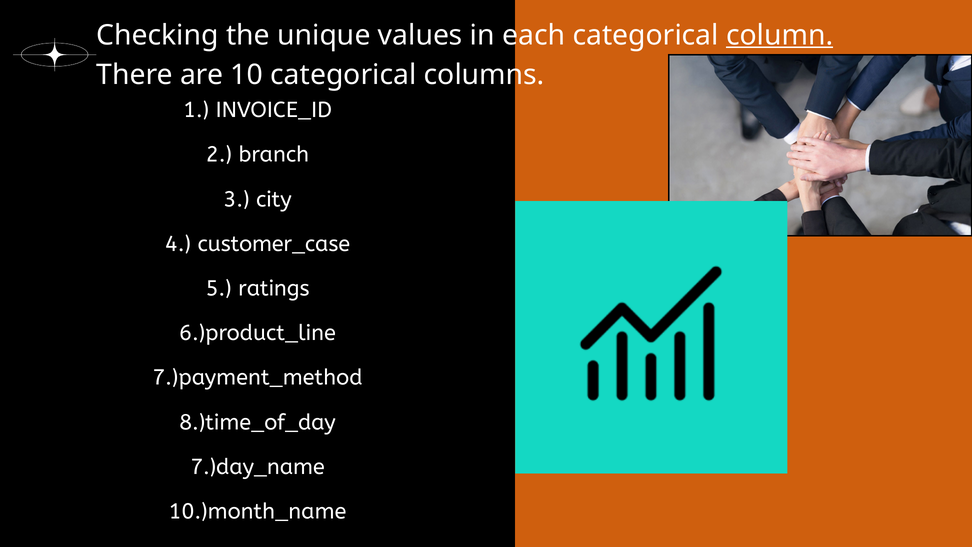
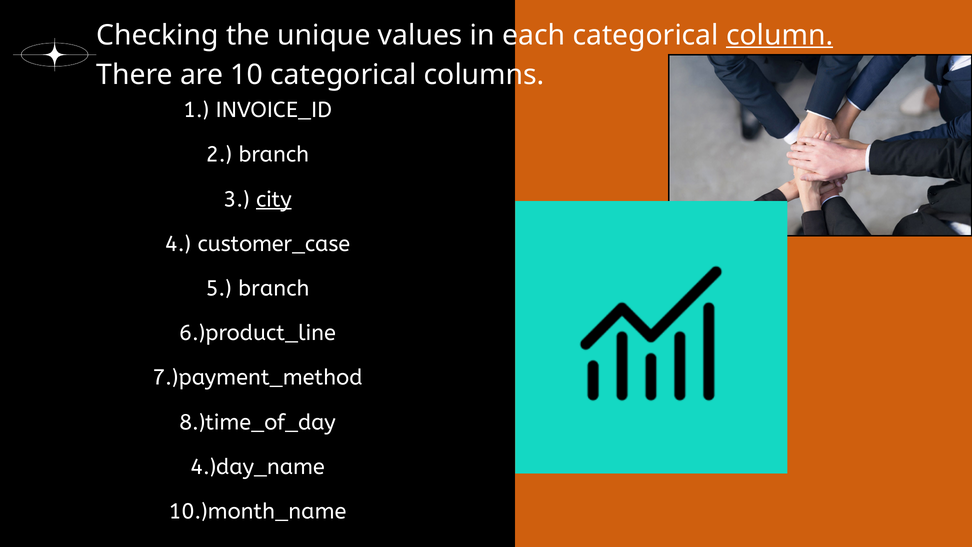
city underline: none -> present (274, 199)
5 ratings: ratings -> branch (274, 288)
7.)day_name: 7.)day_name -> 4.)day_name (258, 467)
